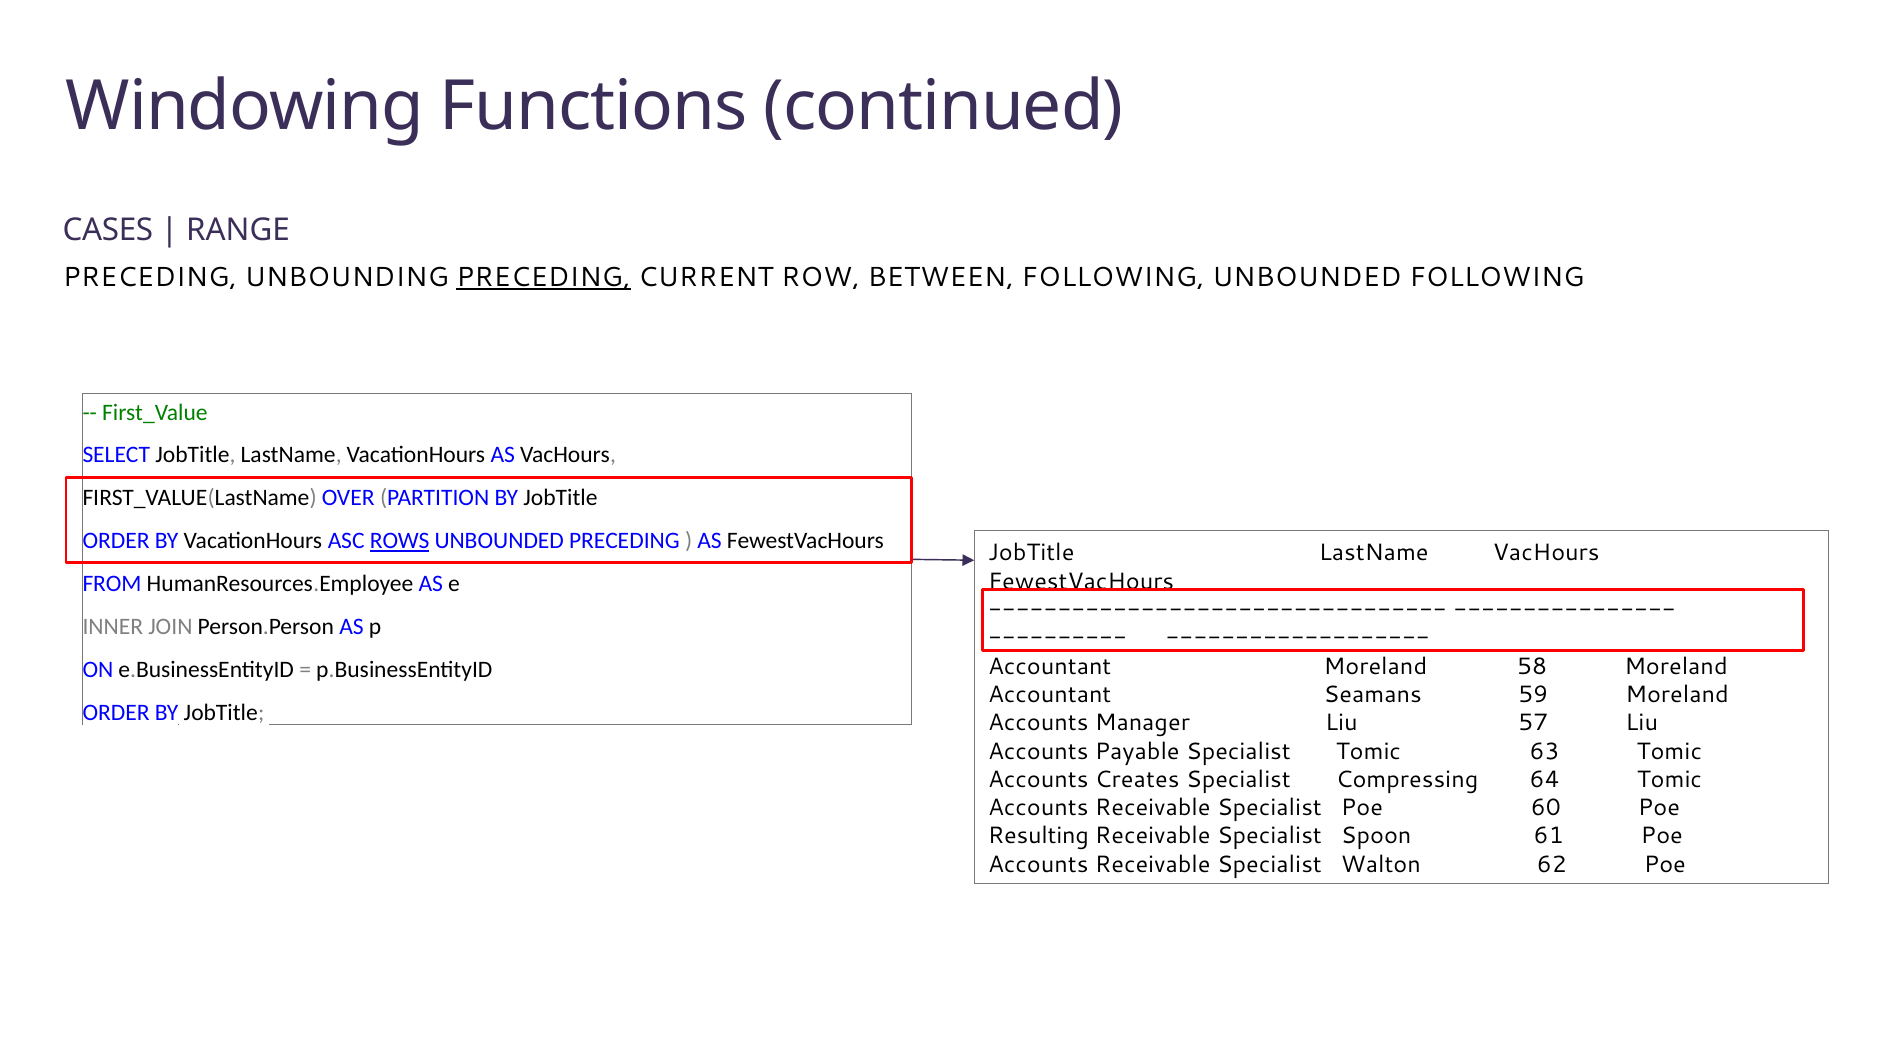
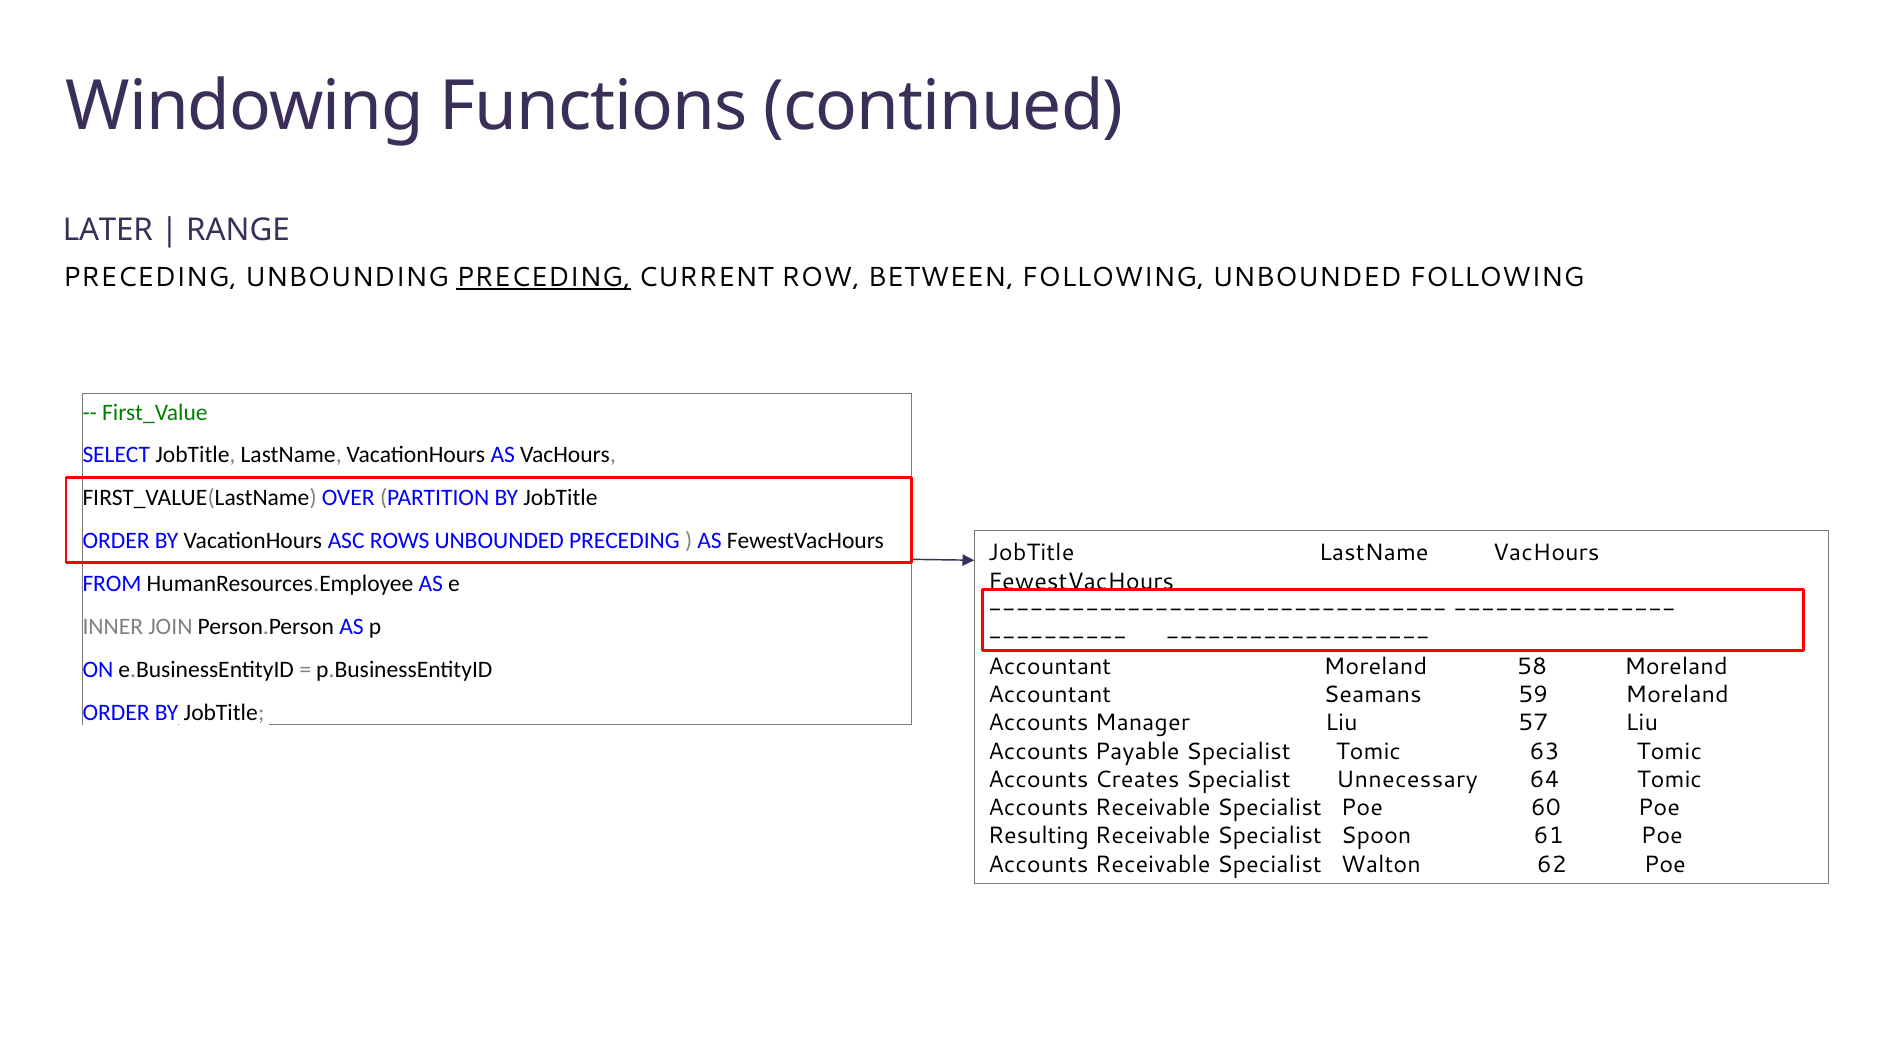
CASES: CASES -> LATER (108, 230)
ROWS underline: present -> none (400, 541)
Compressing: Compressing -> Unnecessary (1407, 779)
